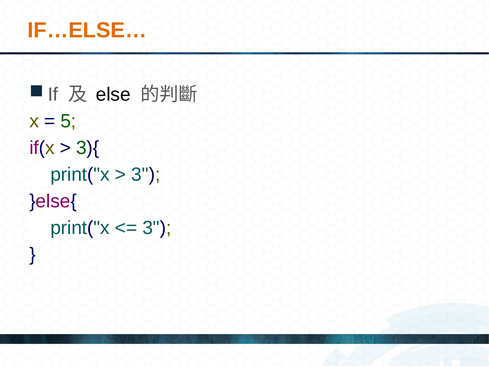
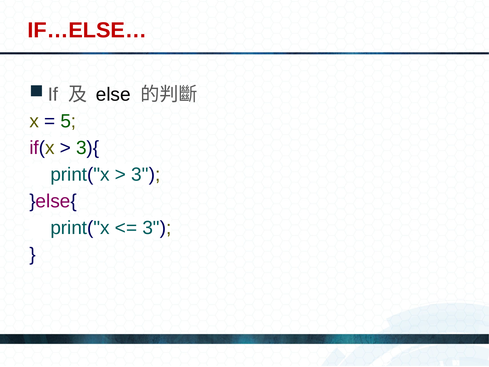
IF…ELSE… colour: orange -> red (87, 30)
